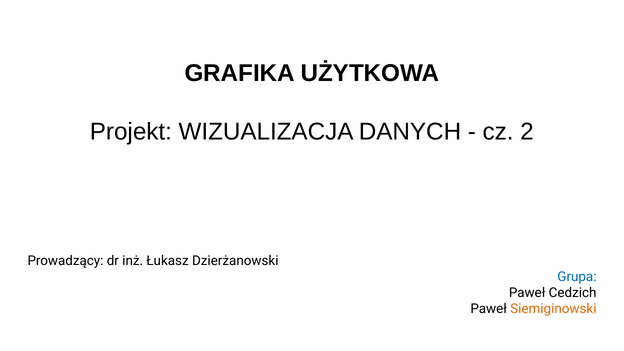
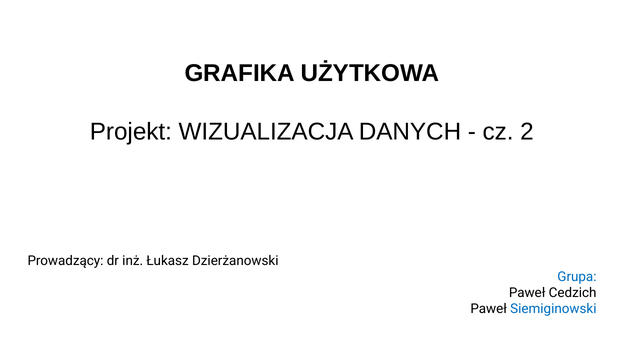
Siemiginowski colour: orange -> blue (553, 309)
